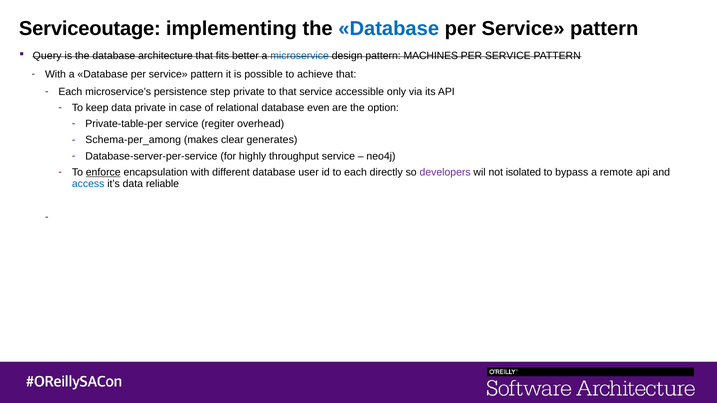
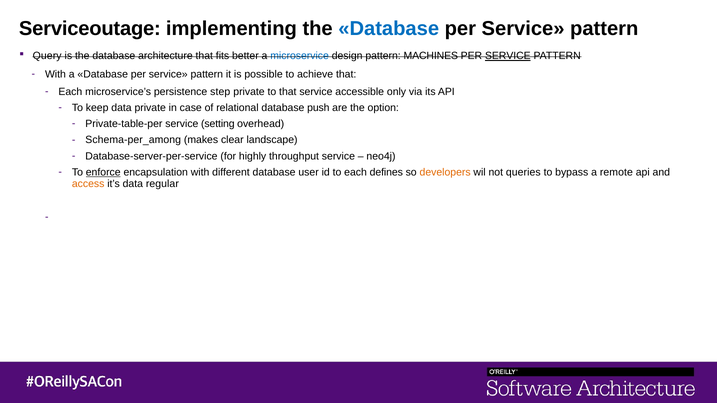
SERVICE underline: none -> present (508, 56)
even: even -> push (318, 108)
regiter: regiter -> setting (218, 124)
generates: generates -> landscape (272, 140)
directly: directly -> defines (386, 172)
developers colour: purple -> orange (445, 172)
isolated: isolated -> queries (523, 172)
access colour: blue -> orange (88, 184)
reliable: reliable -> regular (162, 184)
